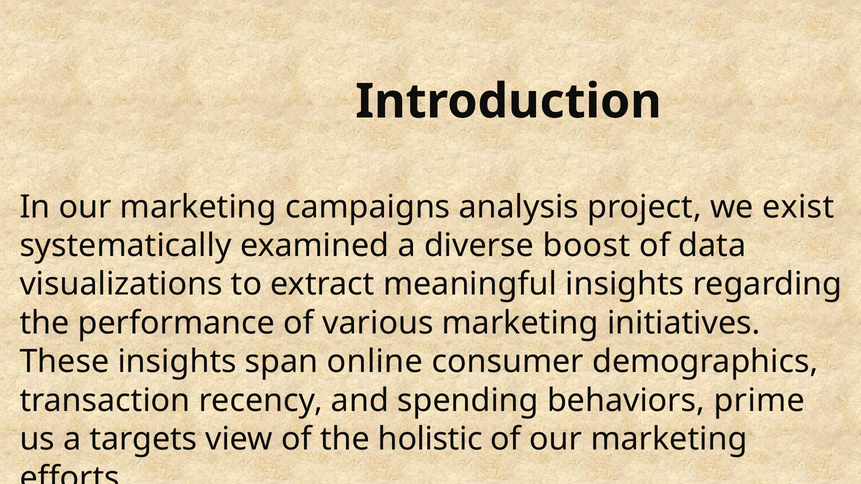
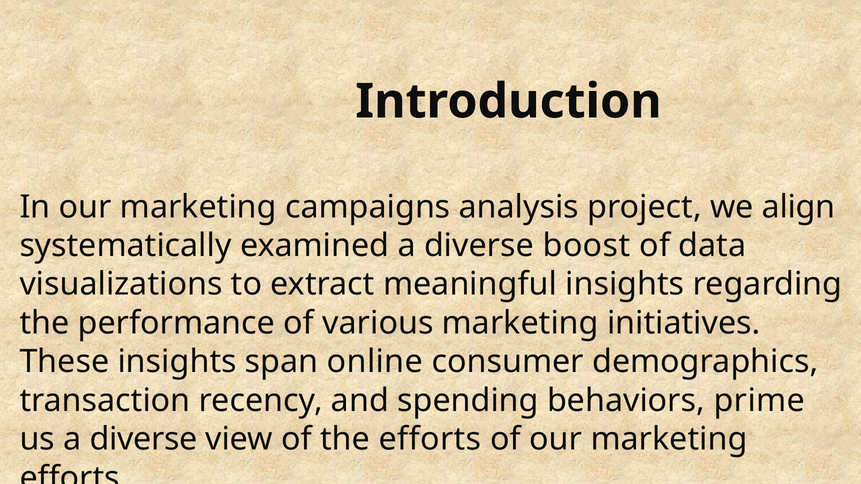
exist: exist -> align (799, 207)
us a targets: targets -> diverse (143, 439)
the holistic: holistic -> efforts (430, 439)
